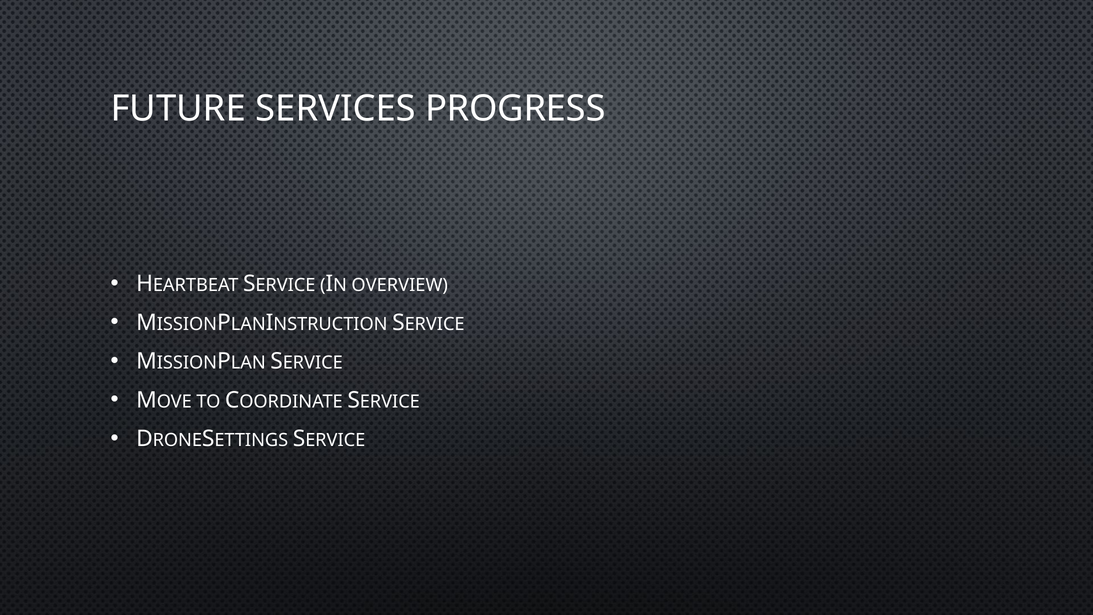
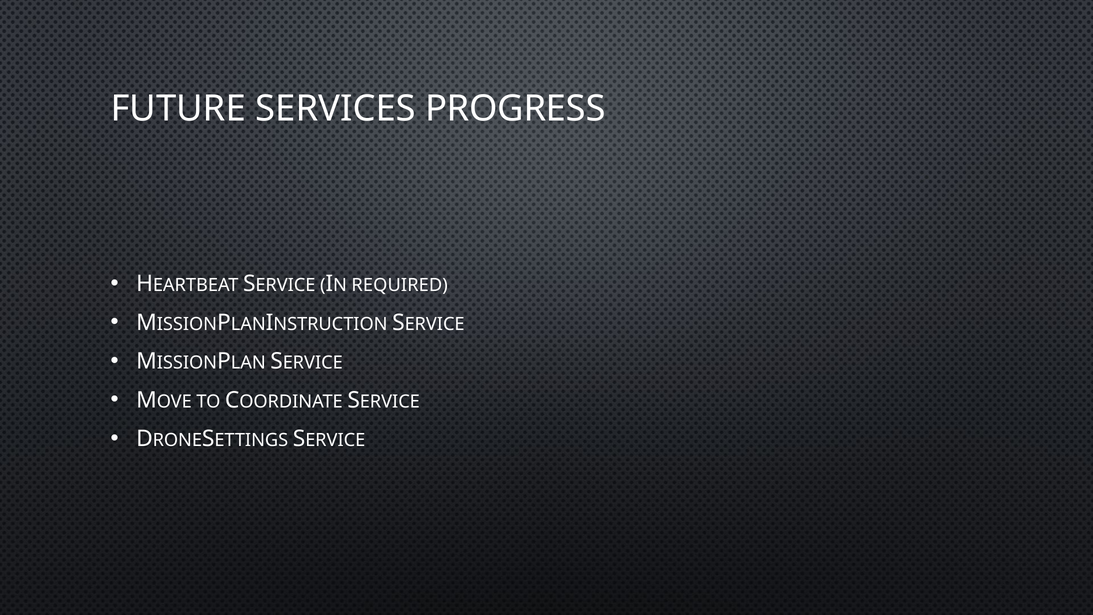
OVERVIEW: OVERVIEW -> REQUIRED (400, 285)
